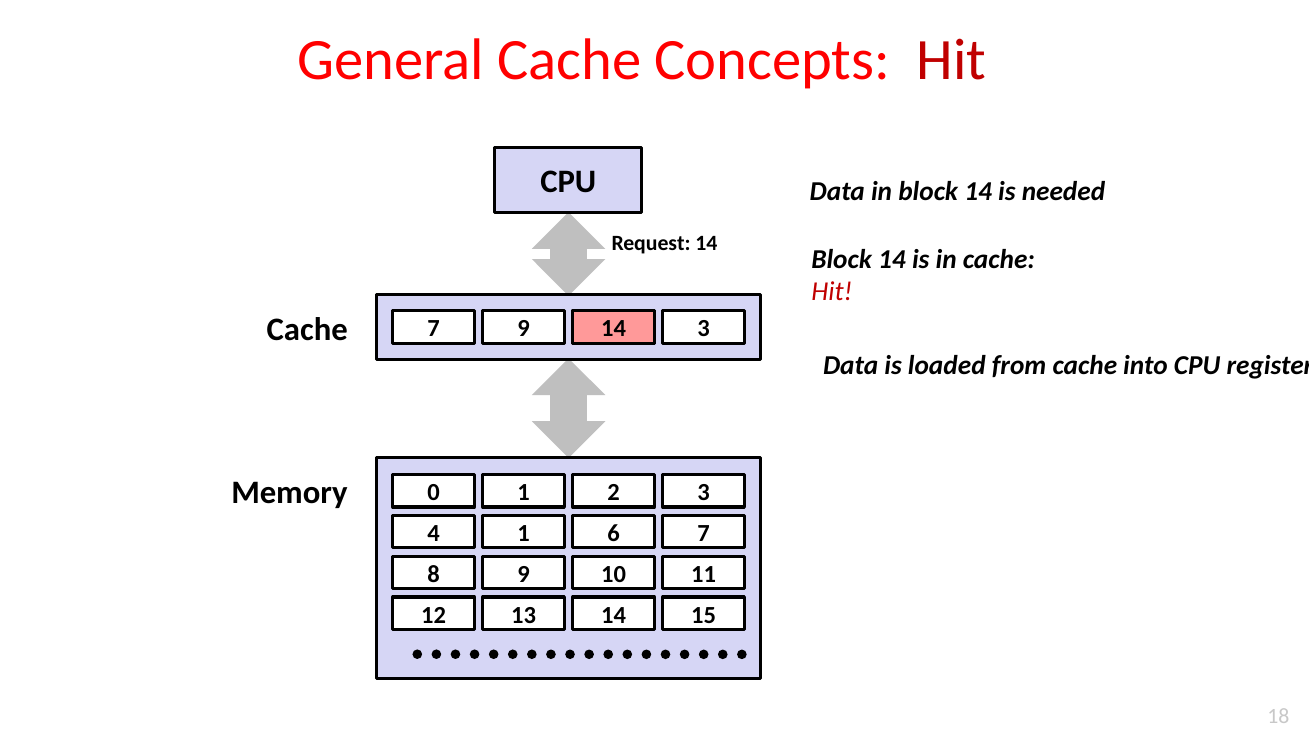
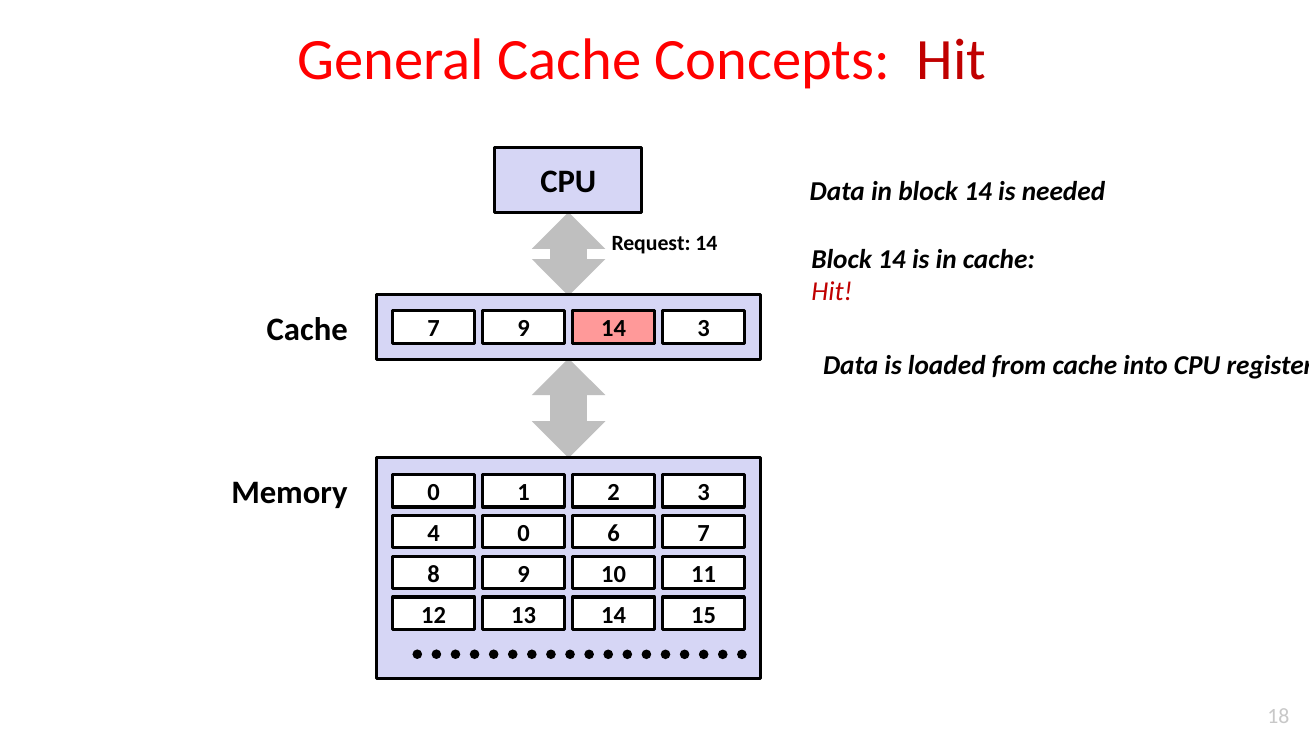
4 1: 1 -> 0 (524, 533)
